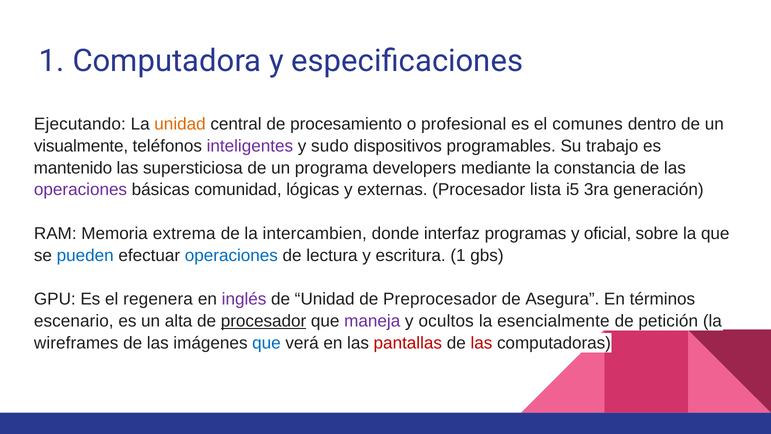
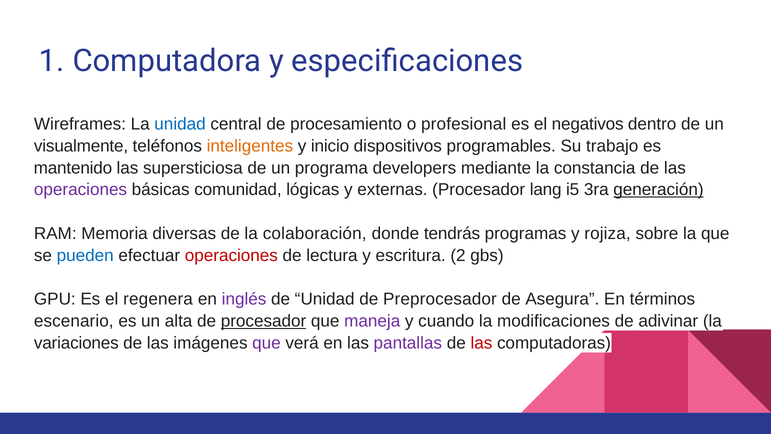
Ejecutando: Ejecutando -> Wireframes (80, 124)
unidad colour: orange -> blue (180, 124)
comunes: comunes -> negativos (588, 124)
inteligentes colour: purple -> orange (250, 146)
sudo: sudo -> inicio (330, 146)
lista: lista -> lang (546, 190)
generación underline: none -> present (658, 190)
extrema: extrema -> diversas (184, 233)
intercambien: intercambien -> colaboración (315, 233)
interfaz: interfaz -> tendrás (452, 233)
oficial: oficial -> rojiza (607, 233)
operaciones colour: blue -> red (231, 255)
escritura 1: 1 -> 2 (458, 255)
ocultos: ocultos -> cuando (446, 321)
esencialmente: esencialmente -> modificaciones (553, 321)
petición: petición -> adivinar (668, 321)
wireframes: wireframes -> variaciones (76, 343)
que colour: blue -> purple (266, 343)
pantallas colour: red -> purple (408, 343)
